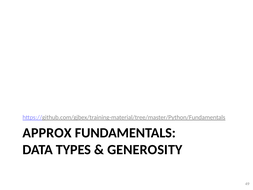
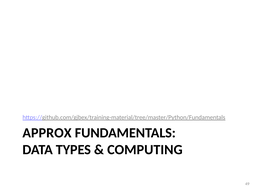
GENEROSITY: GENEROSITY -> COMPUTING (145, 149)
